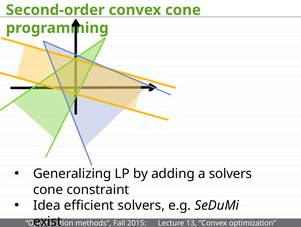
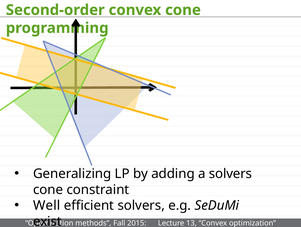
Idea: Idea -> Well (47, 206)
